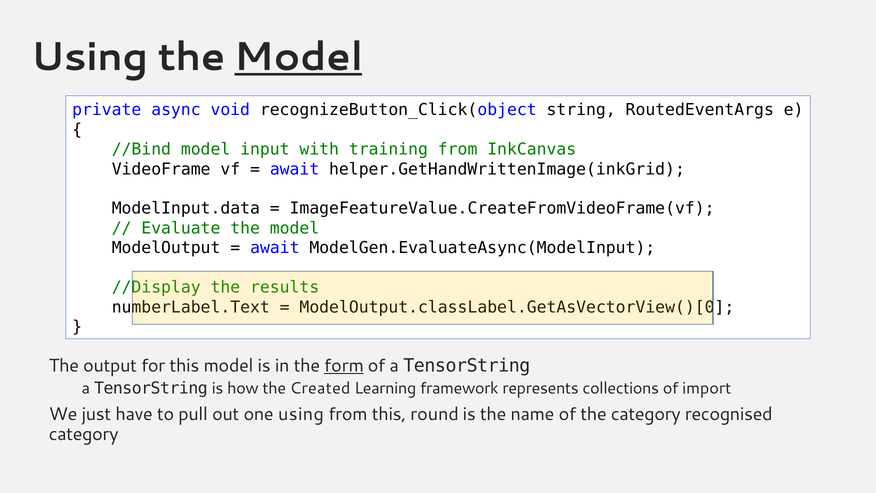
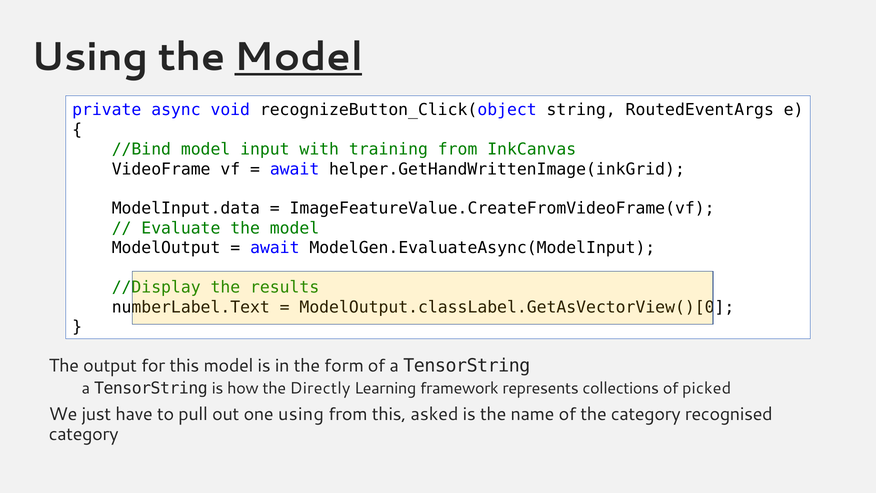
form underline: present -> none (344, 365)
Created: Created -> Directly (320, 388)
import: import -> picked (707, 388)
round: round -> asked (434, 414)
